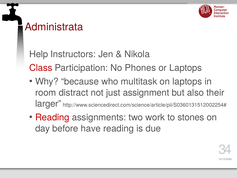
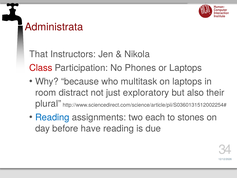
Help: Help -> That (39, 54)
assignment: assignment -> exploratory (146, 93)
larger: larger -> plural (48, 104)
Reading colour: red -> blue (52, 117)
work: work -> each (155, 117)
